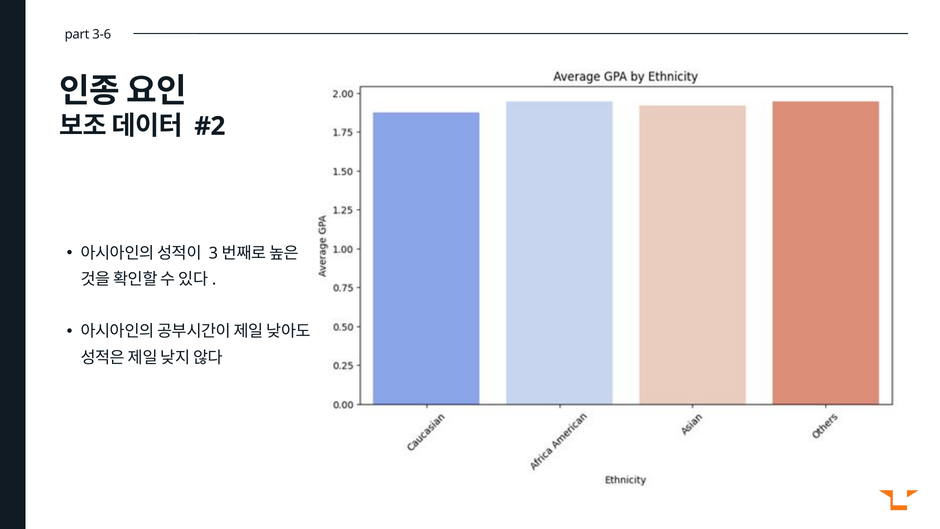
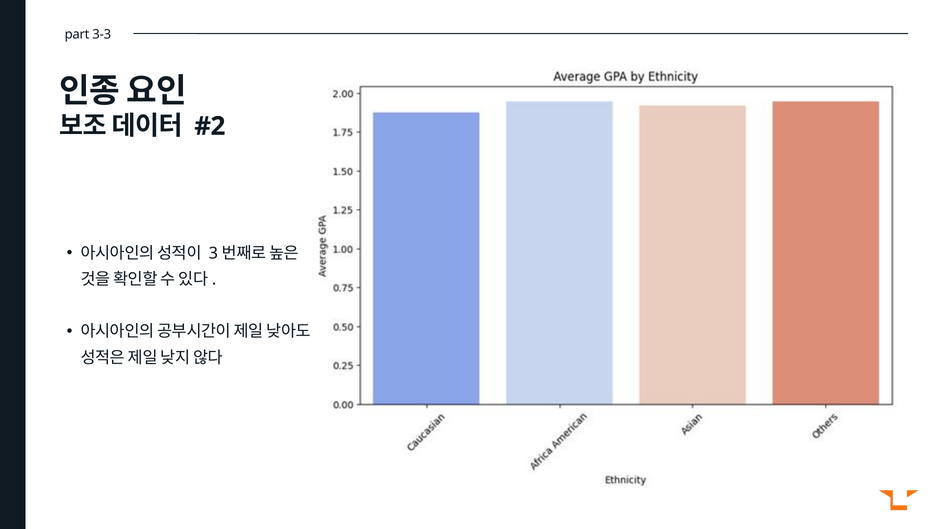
3-6: 3-6 -> 3-3 (102, 34)
